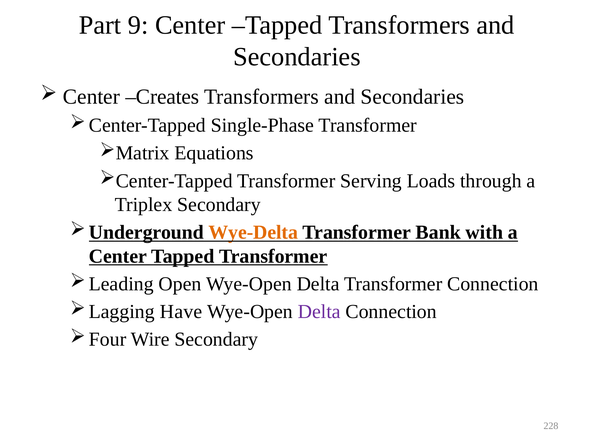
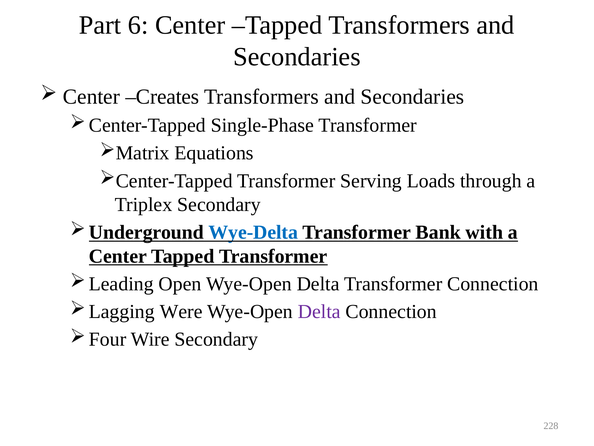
9: 9 -> 6 (138, 25)
Wye-Delta colour: orange -> blue (253, 232)
Have: Have -> Were (181, 311)
